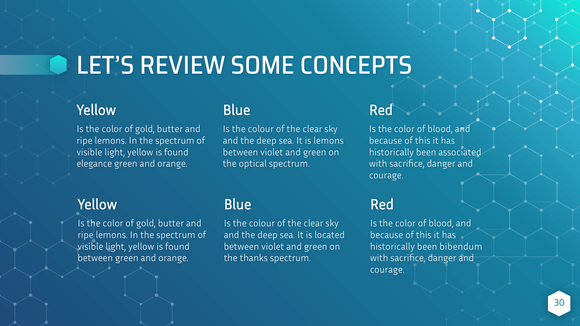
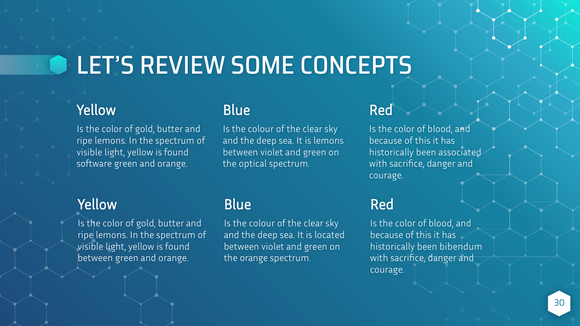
elegance: elegance -> software (94, 164)
the thanks: thanks -> orange (254, 258)
